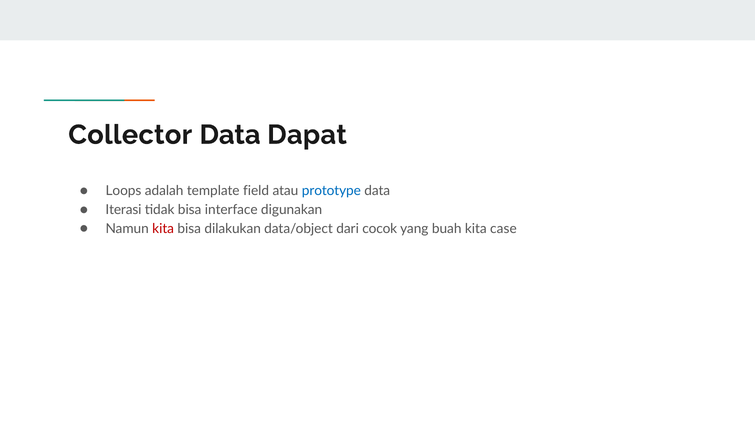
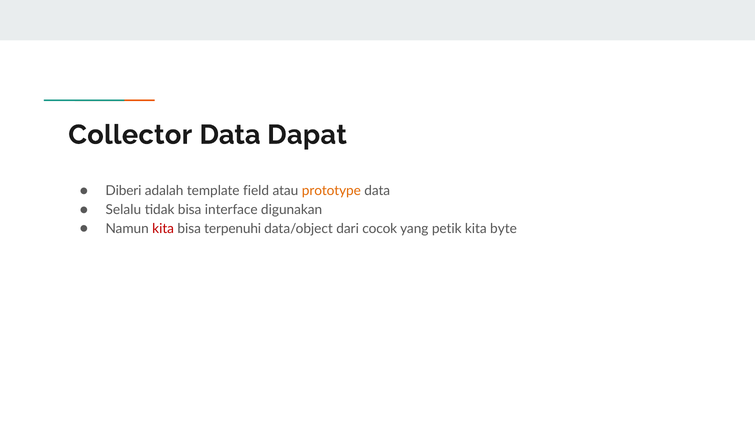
Loops: Loops -> Diberi (123, 191)
prototype colour: blue -> orange (331, 191)
Iterasi: Iterasi -> Selalu (123, 210)
dilakukan: dilakukan -> terpenuhi (233, 228)
buah: buah -> petik (447, 228)
case: case -> byte (504, 228)
